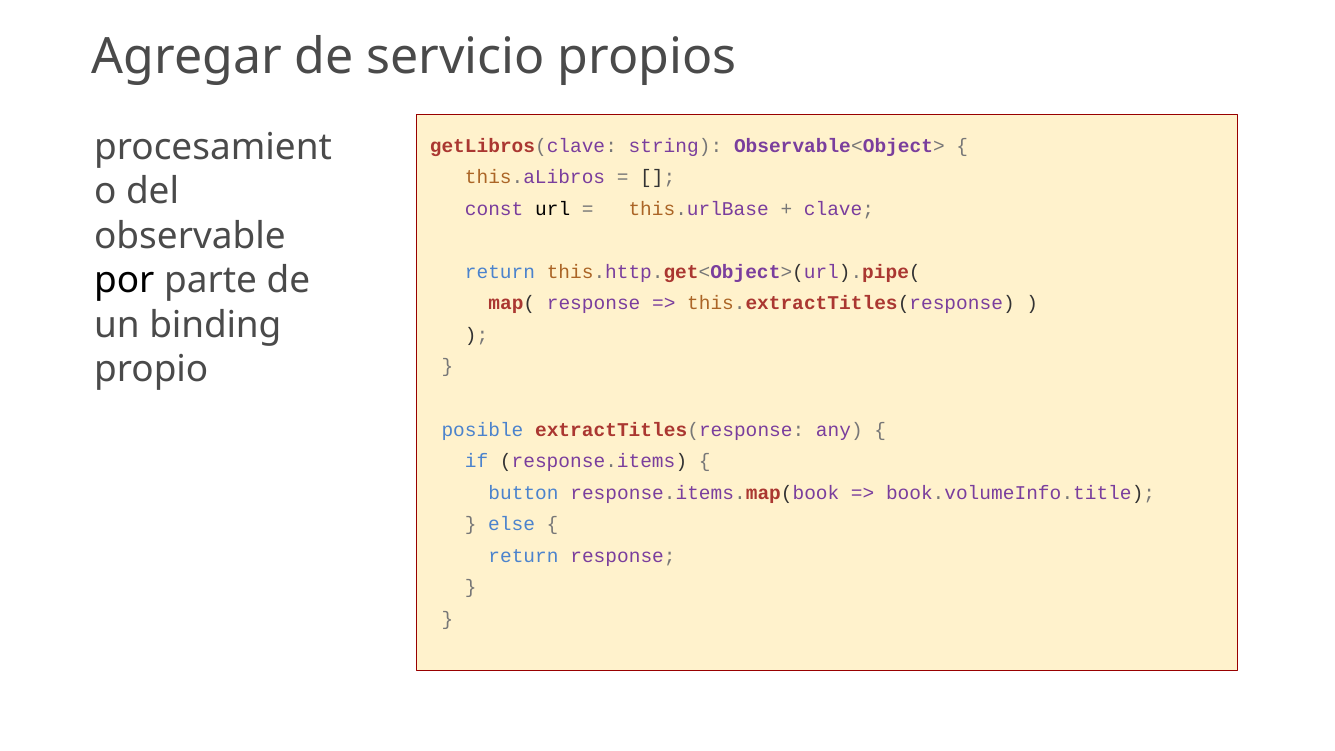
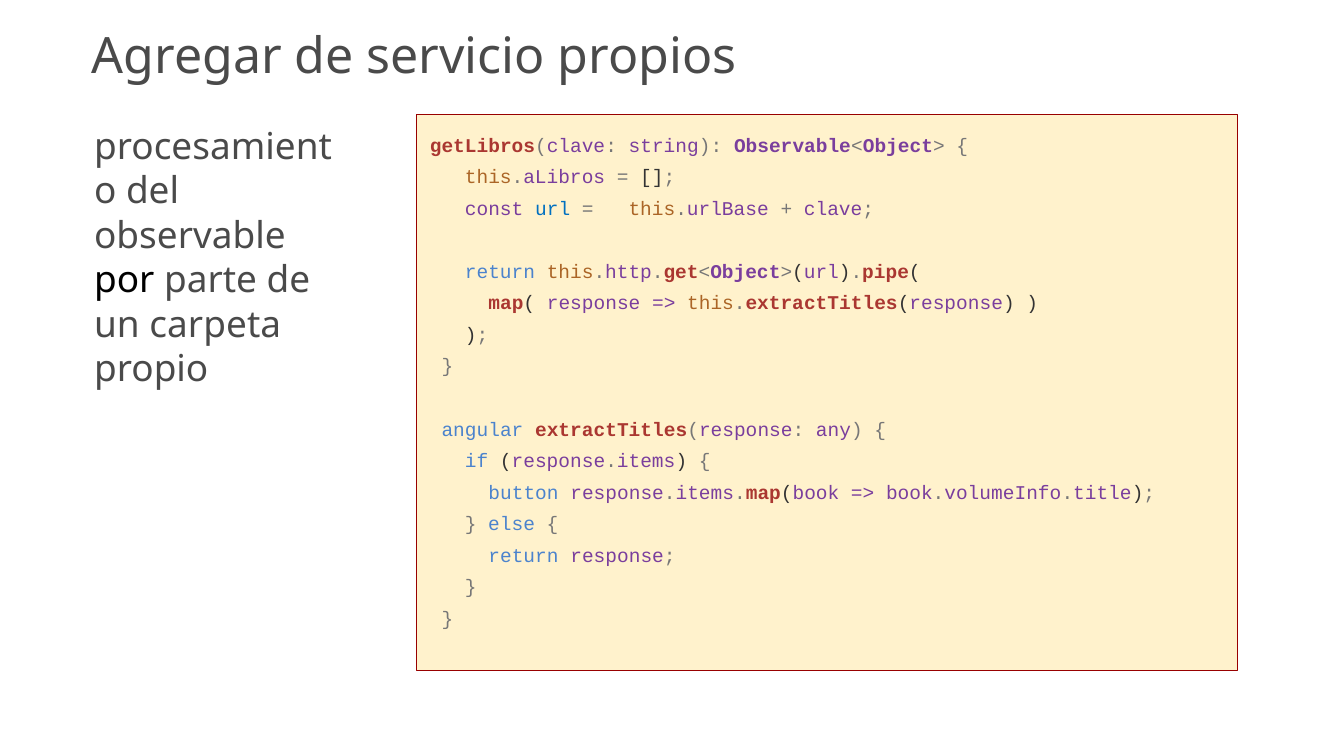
url colour: black -> blue (553, 209)
binding: binding -> carpeta (215, 325)
posible: posible -> angular (482, 430)
